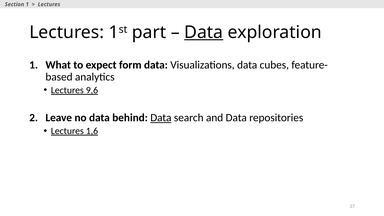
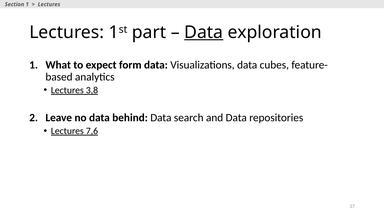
9,6: 9,6 -> 3,8 (92, 90)
Data underline: present -> none (161, 118)
1,6: 1,6 -> 7,6 (92, 131)
